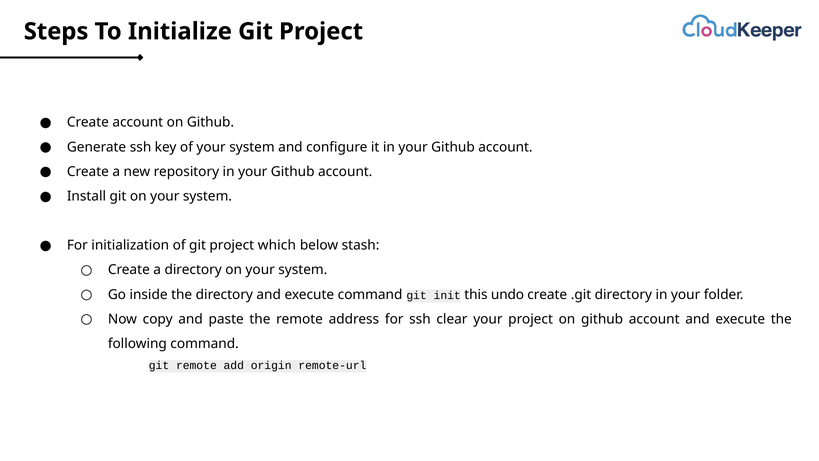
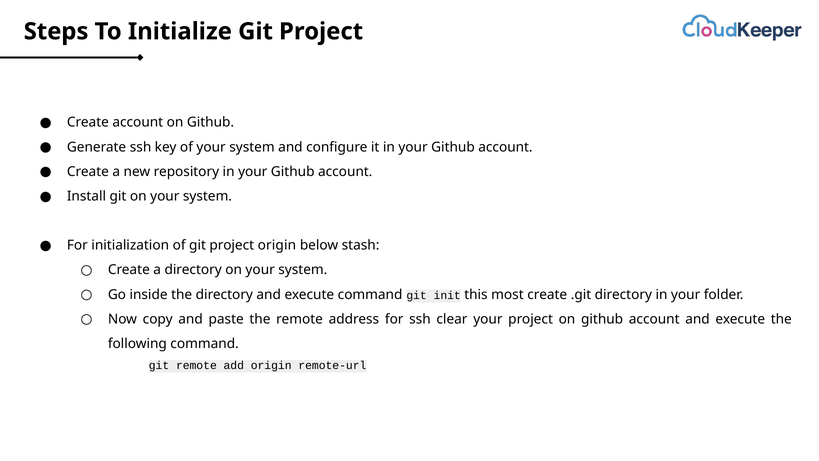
project which: which -> origin (277, 245)
undo: undo -> most (507, 294)
